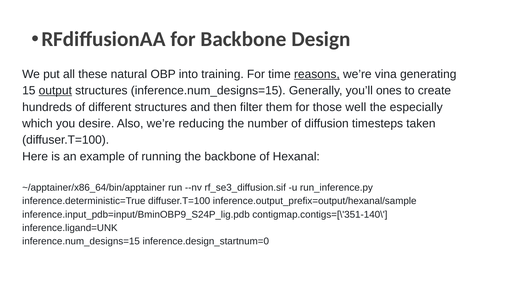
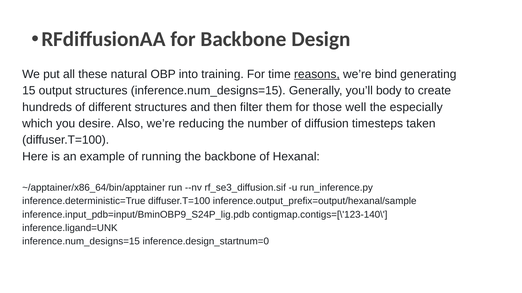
vina: vina -> bind (386, 74)
output underline: present -> none (55, 91)
ones: ones -> body (389, 91)
contigmap.contigs=[\'351-140\: contigmap.contigs=[\'351-140\ -> contigmap.contigs=[\'123-140\ (320, 215)
